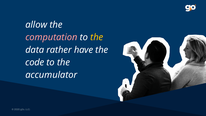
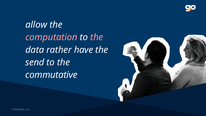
the colour: yellow -> pink (97, 37)
code: code -> send (35, 62)
accumulator: accumulator -> commutative (51, 75)
